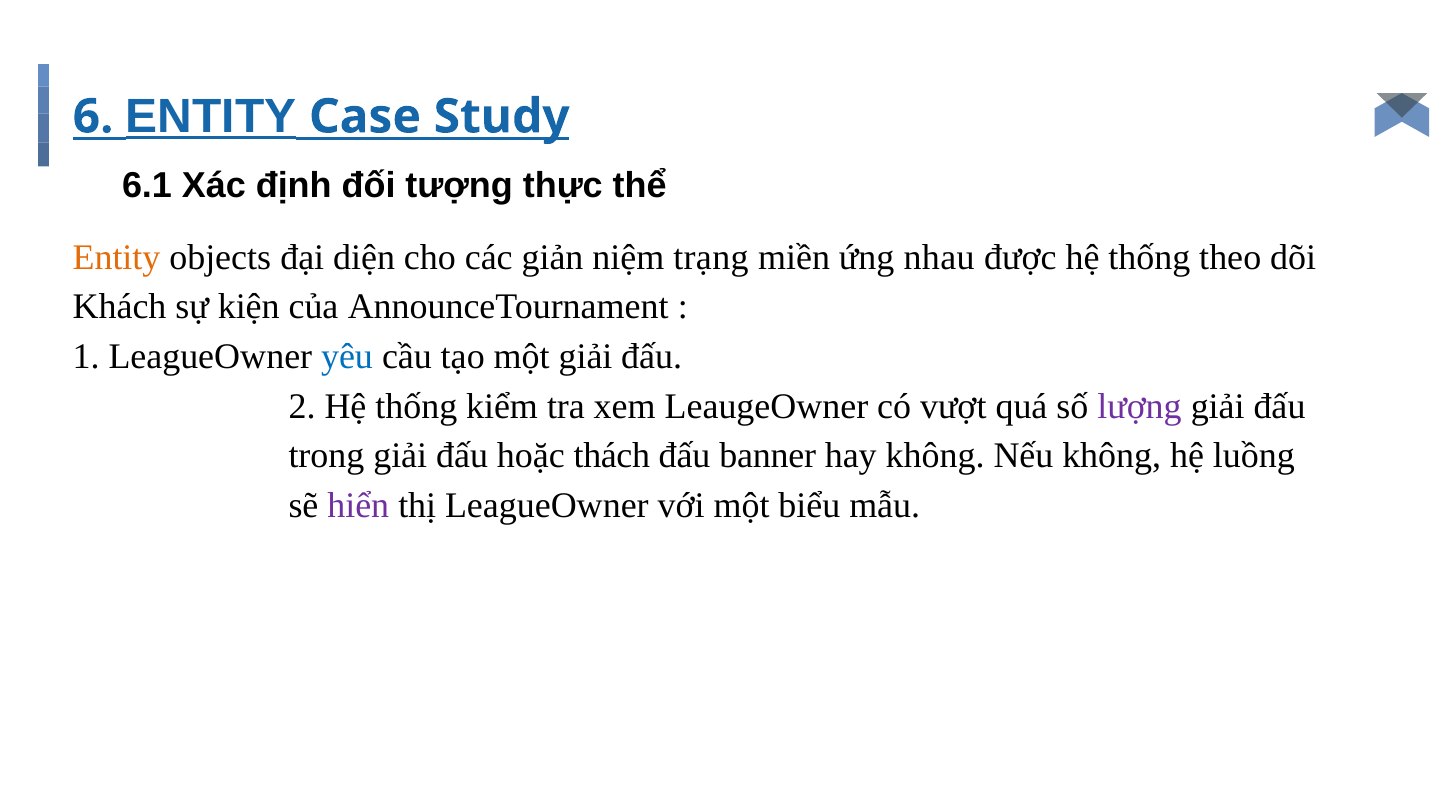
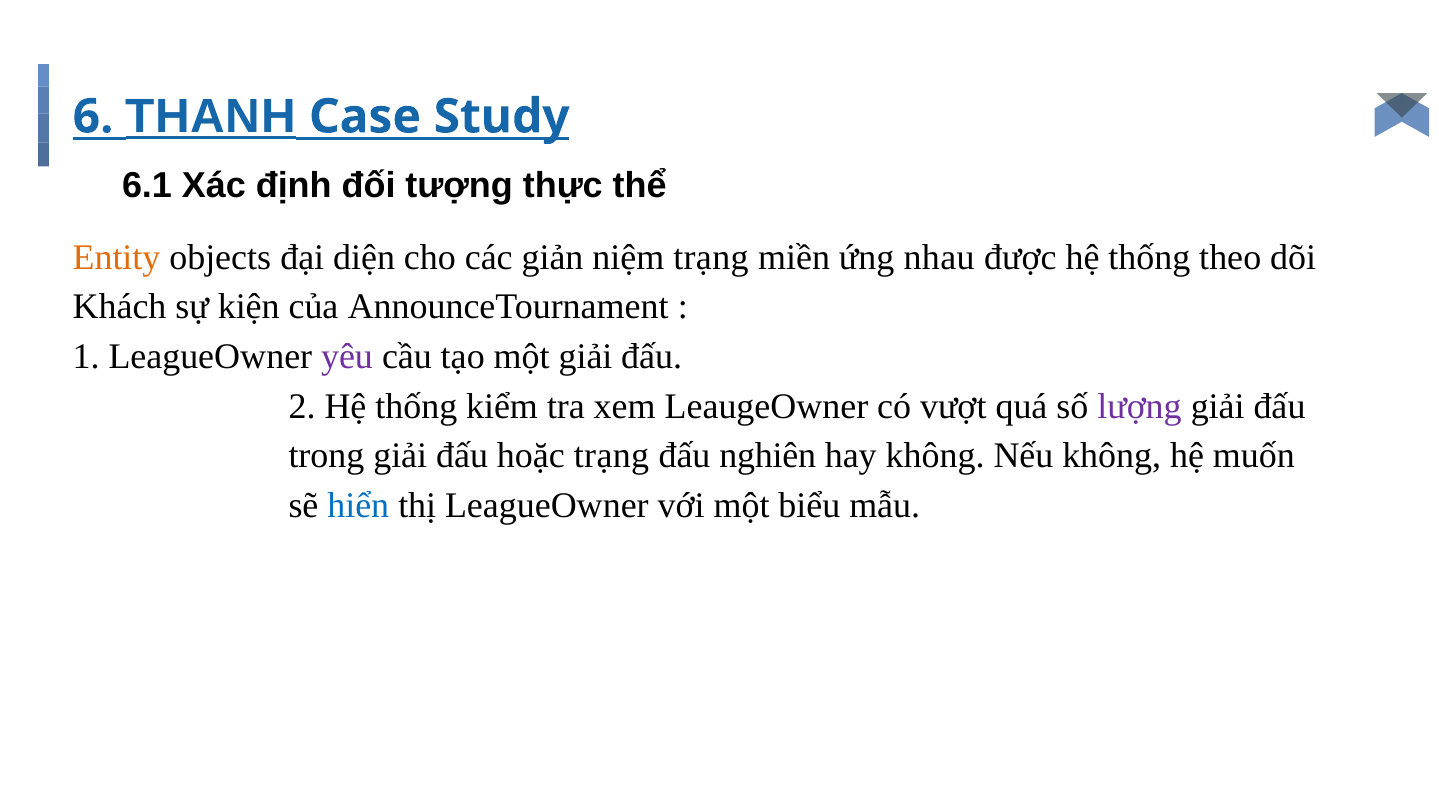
6 ENTITY: ENTITY -> THANH (211, 117)
yêu colour: blue -> purple (347, 356)
hoặc thách: thách -> trạng (611, 456)
banner: banner -> nghiên (768, 456)
luồng: luồng -> muốn (1254, 456)
hiển colour: purple -> blue (358, 505)
